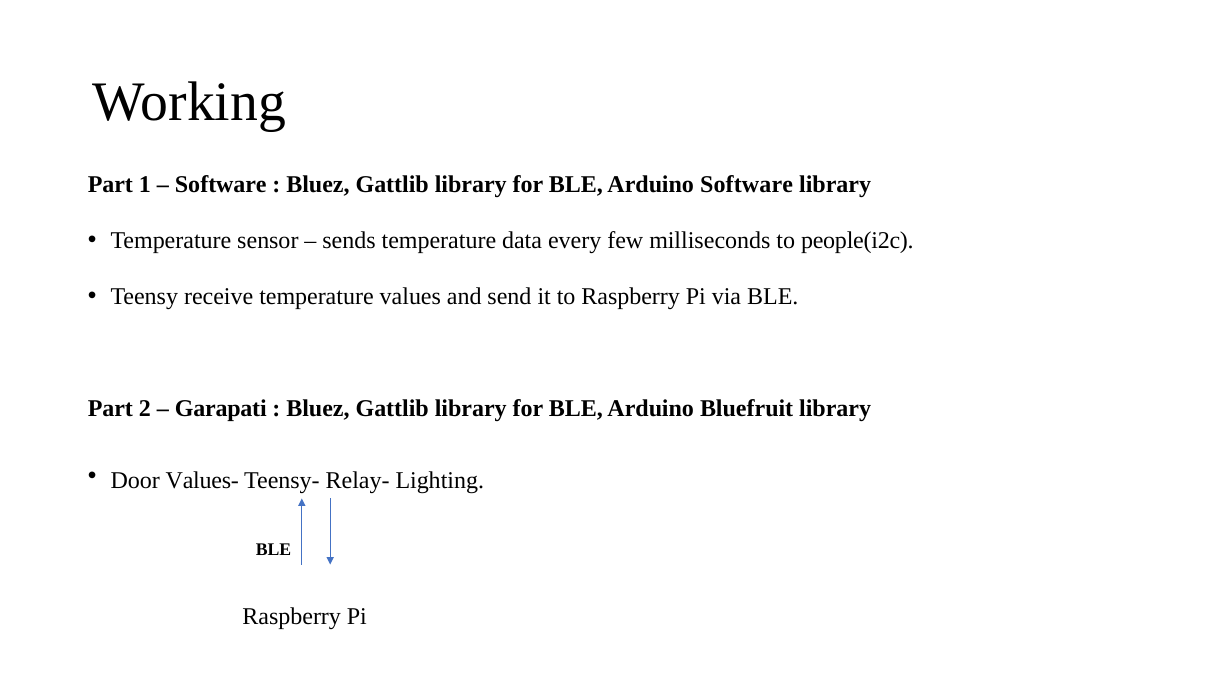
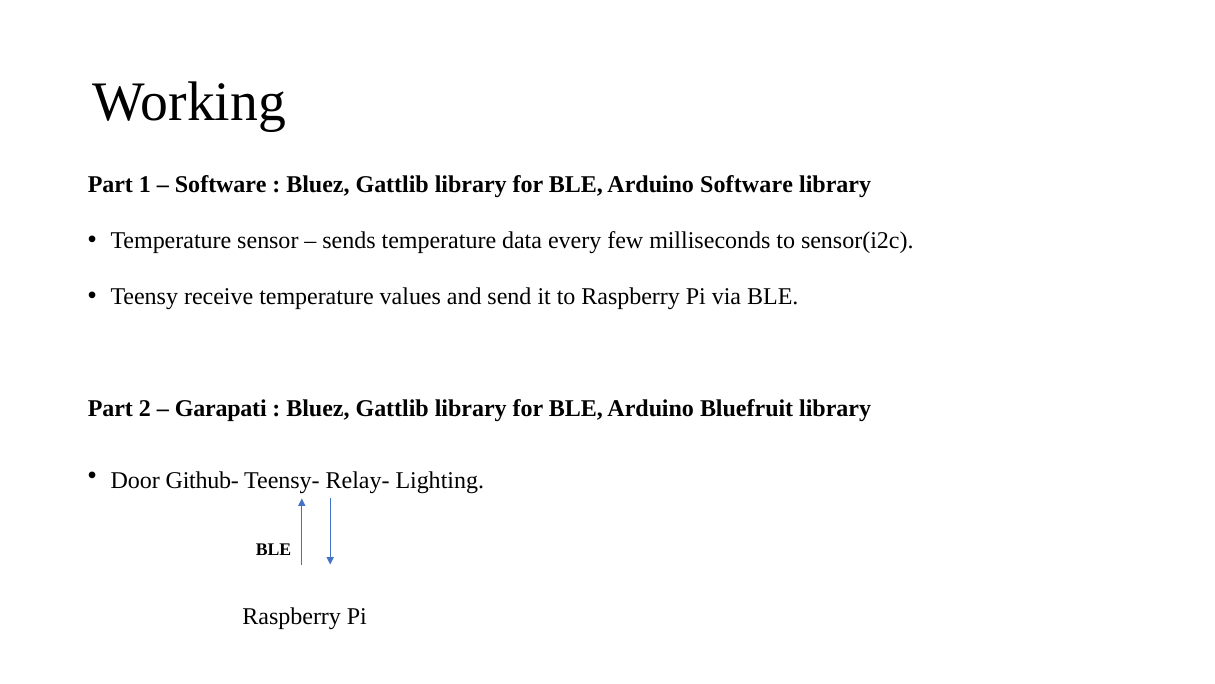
people(i2c: people(i2c -> sensor(i2c (857, 241)
Values-: Values- -> Github- (202, 481)
